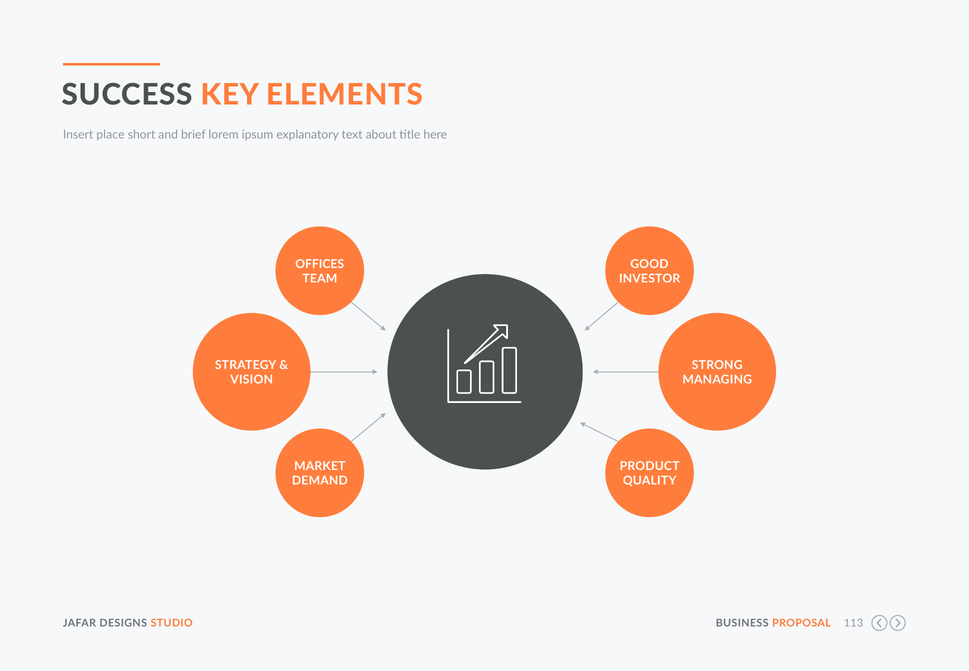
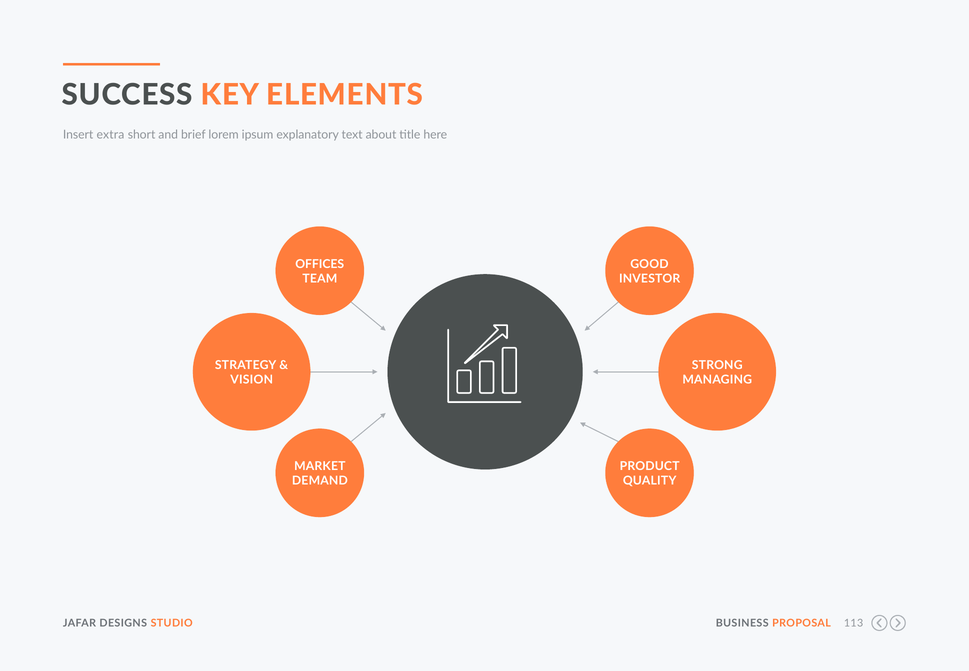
place: place -> extra (110, 135)
